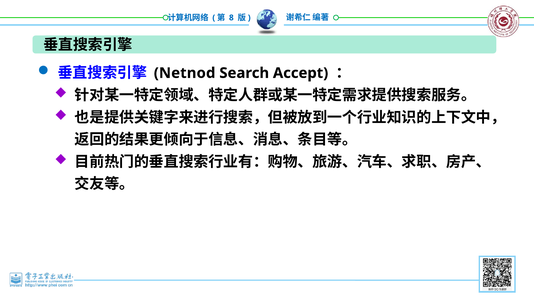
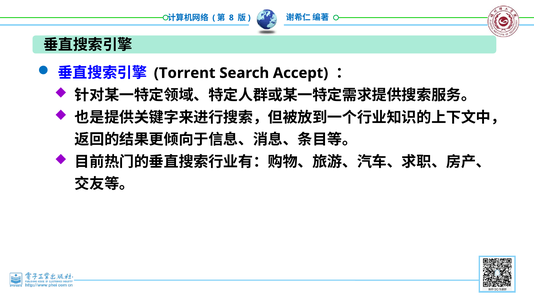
Netnod: Netnod -> Torrent (185, 73)
